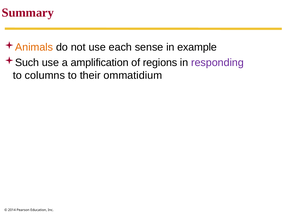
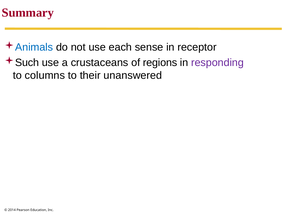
Animals colour: orange -> blue (34, 47)
example: example -> receptor (197, 47)
amplification: amplification -> crustaceans (100, 63)
ommatidium: ommatidium -> unanswered (133, 75)
